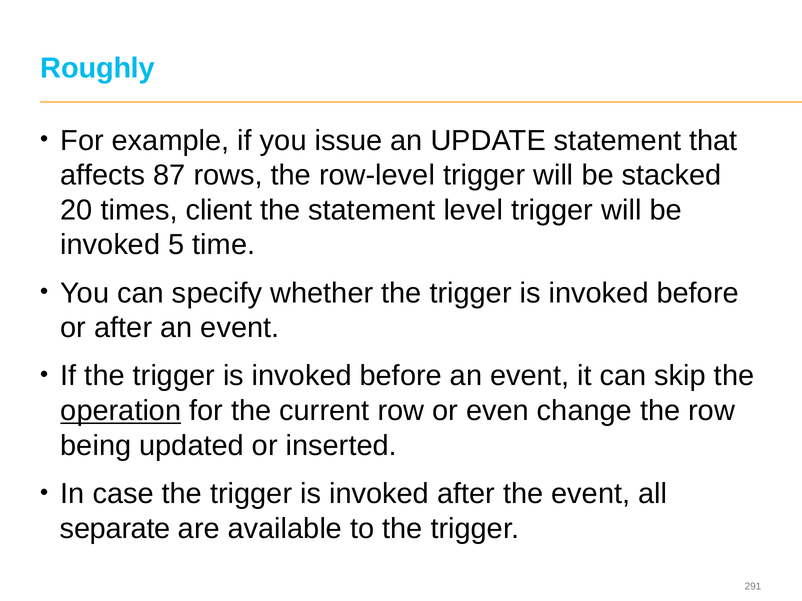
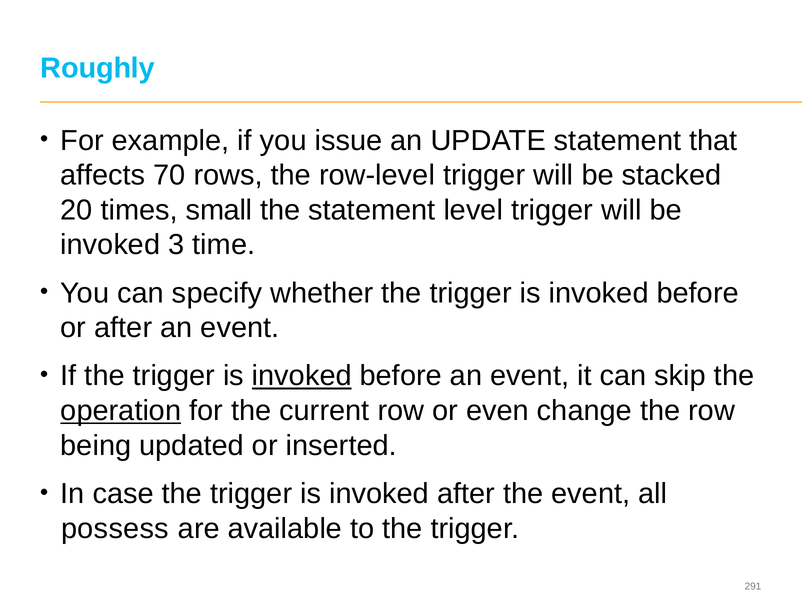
87: 87 -> 70 (169, 175)
client: client -> small (219, 210)
5: 5 -> 3 (176, 245)
invoked underline: none -> present (302, 376)
separate: separate -> possess (115, 529)
